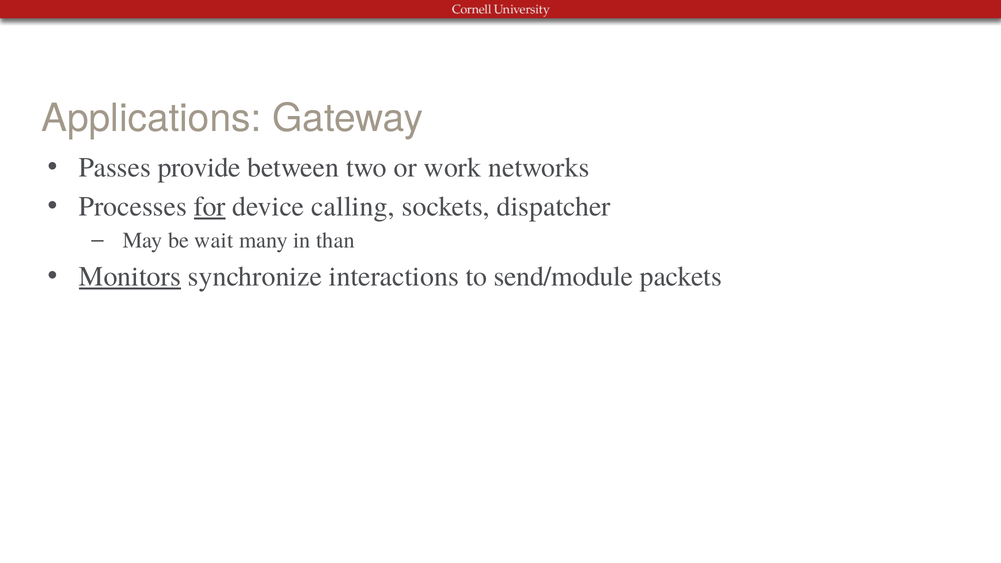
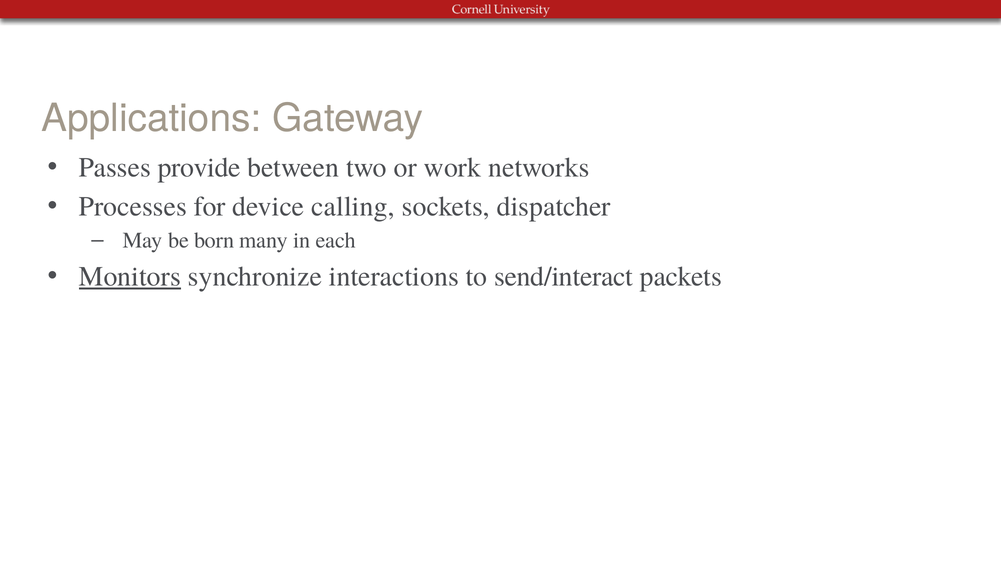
for underline: present -> none (210, 207)
wait: wait -> born (214, 241)
than: than -> each (336, 241)
send/module: send/module -> send/interact (564, 277)
